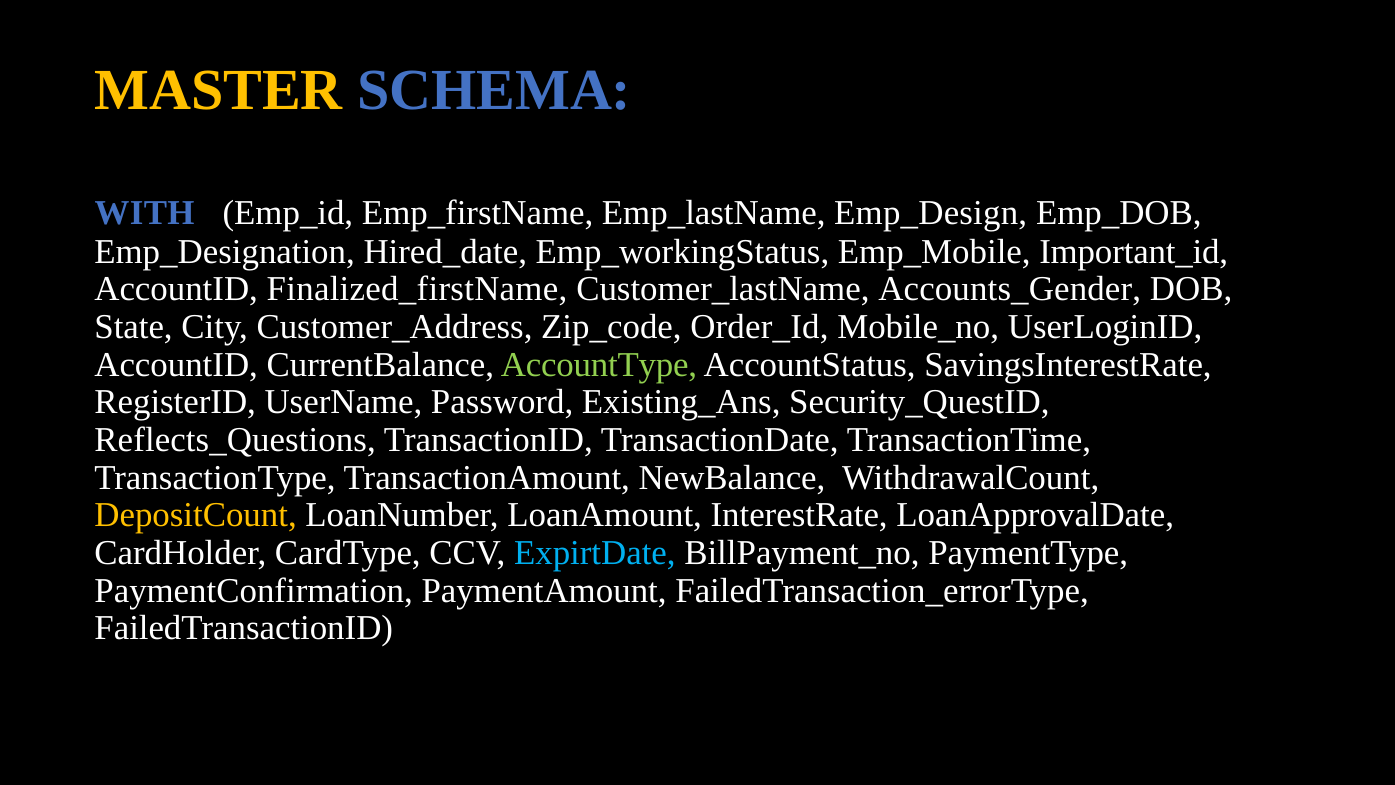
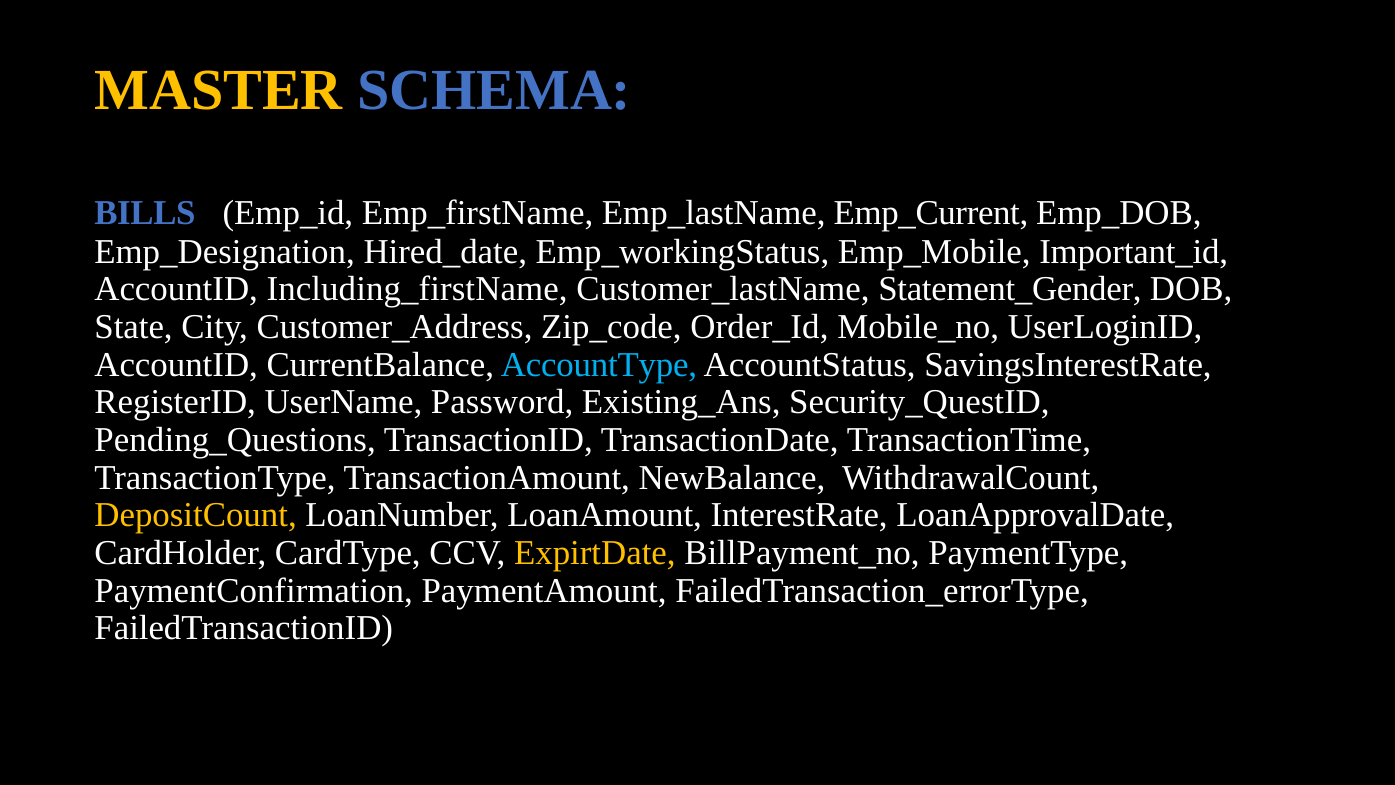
WITH: WITH -> BILLS (145, 213)
Emp_Design: Emp_Design -> Emp_Current (931, 213)
Finalized_firstName: Finalized_firstName -> Including_firstName (417, 289)
Accounts_Gender: Accounts_Gender -> Statement_Gender (1010, 289)
AccountType colour: light green -> light blue (599, 365)
Reflects_Questions: Reflects_Questions -> Pending_Questions (235, 440)
ExpirtDate colour: light blue -> yellow (595, 553)
